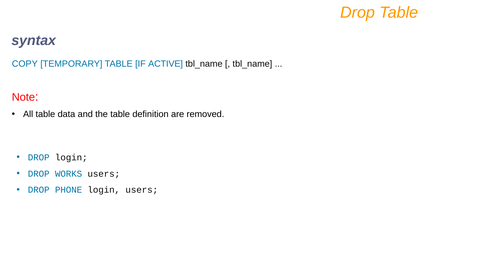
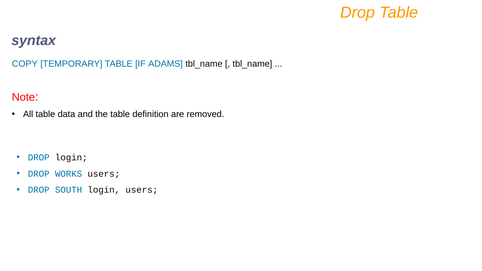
ACTIVE: ACTIVE -> ADAMS (166, 64)
PHONE: PHONE -> SOUTH (69, 190)
